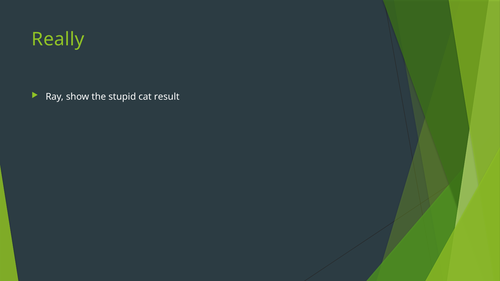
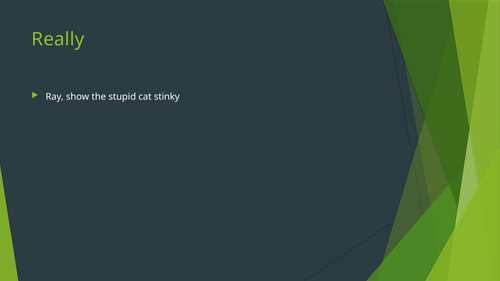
result: result -> stinky (167, 97)
